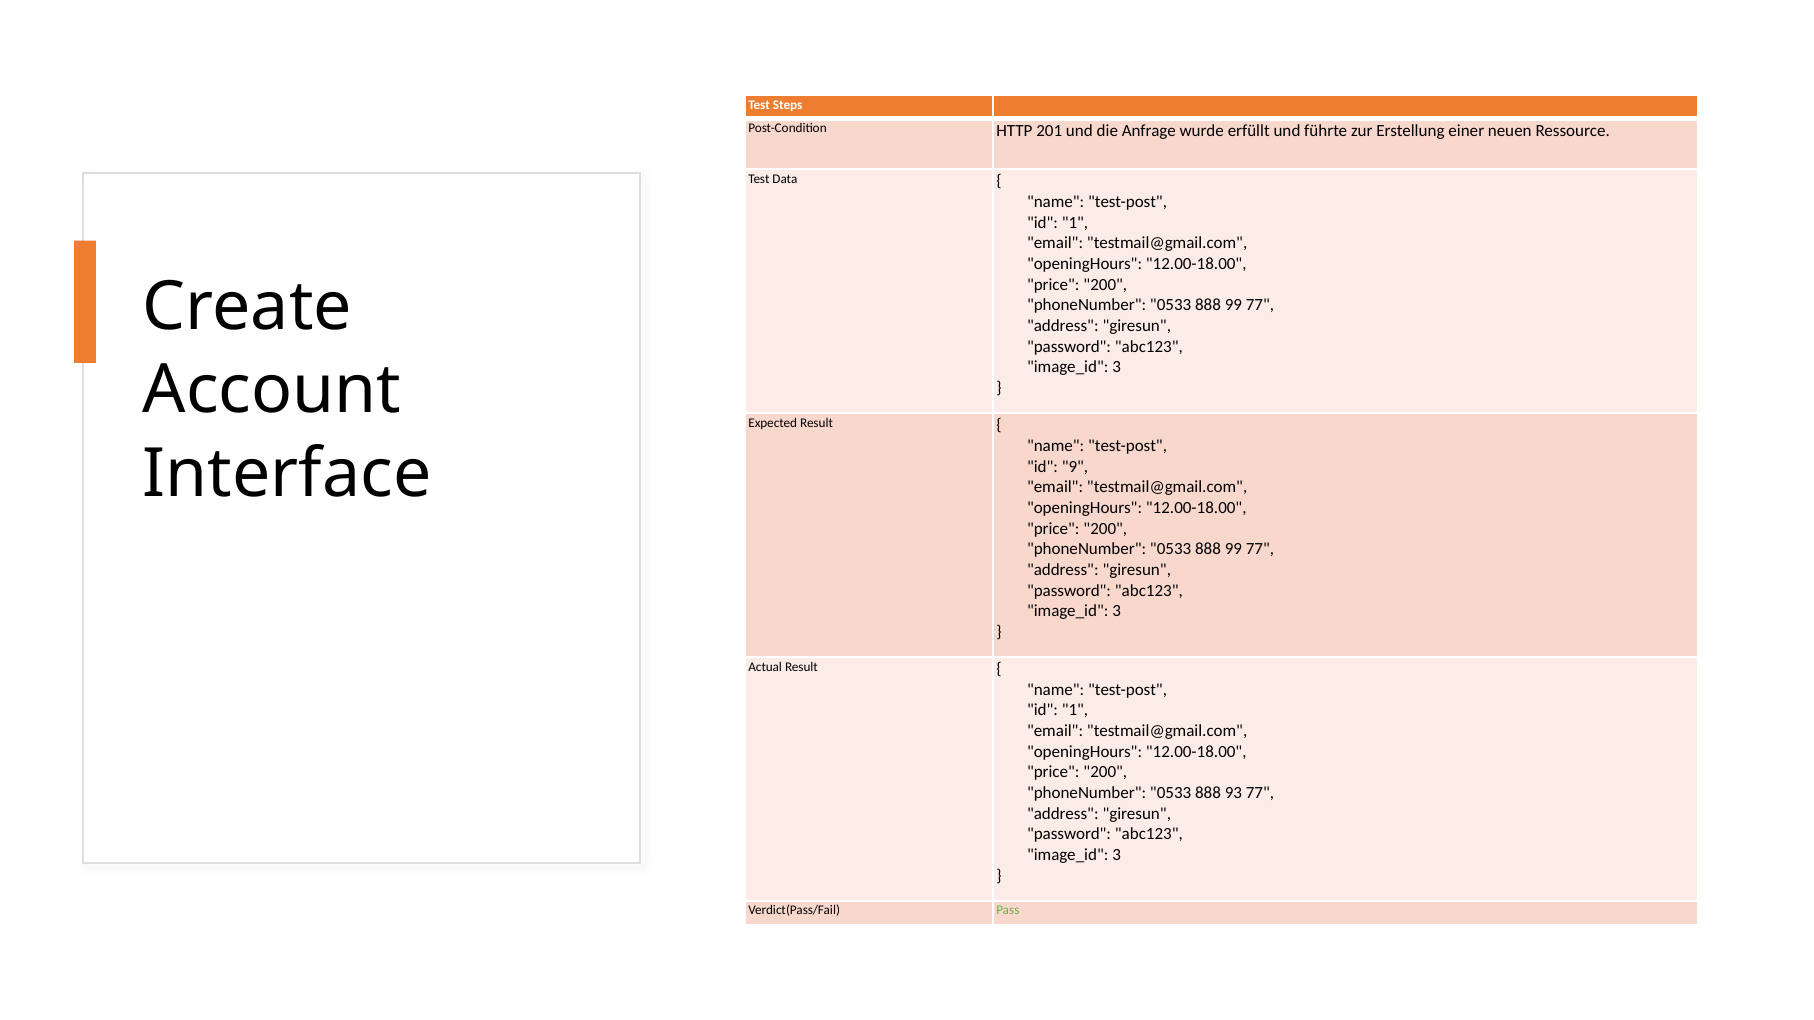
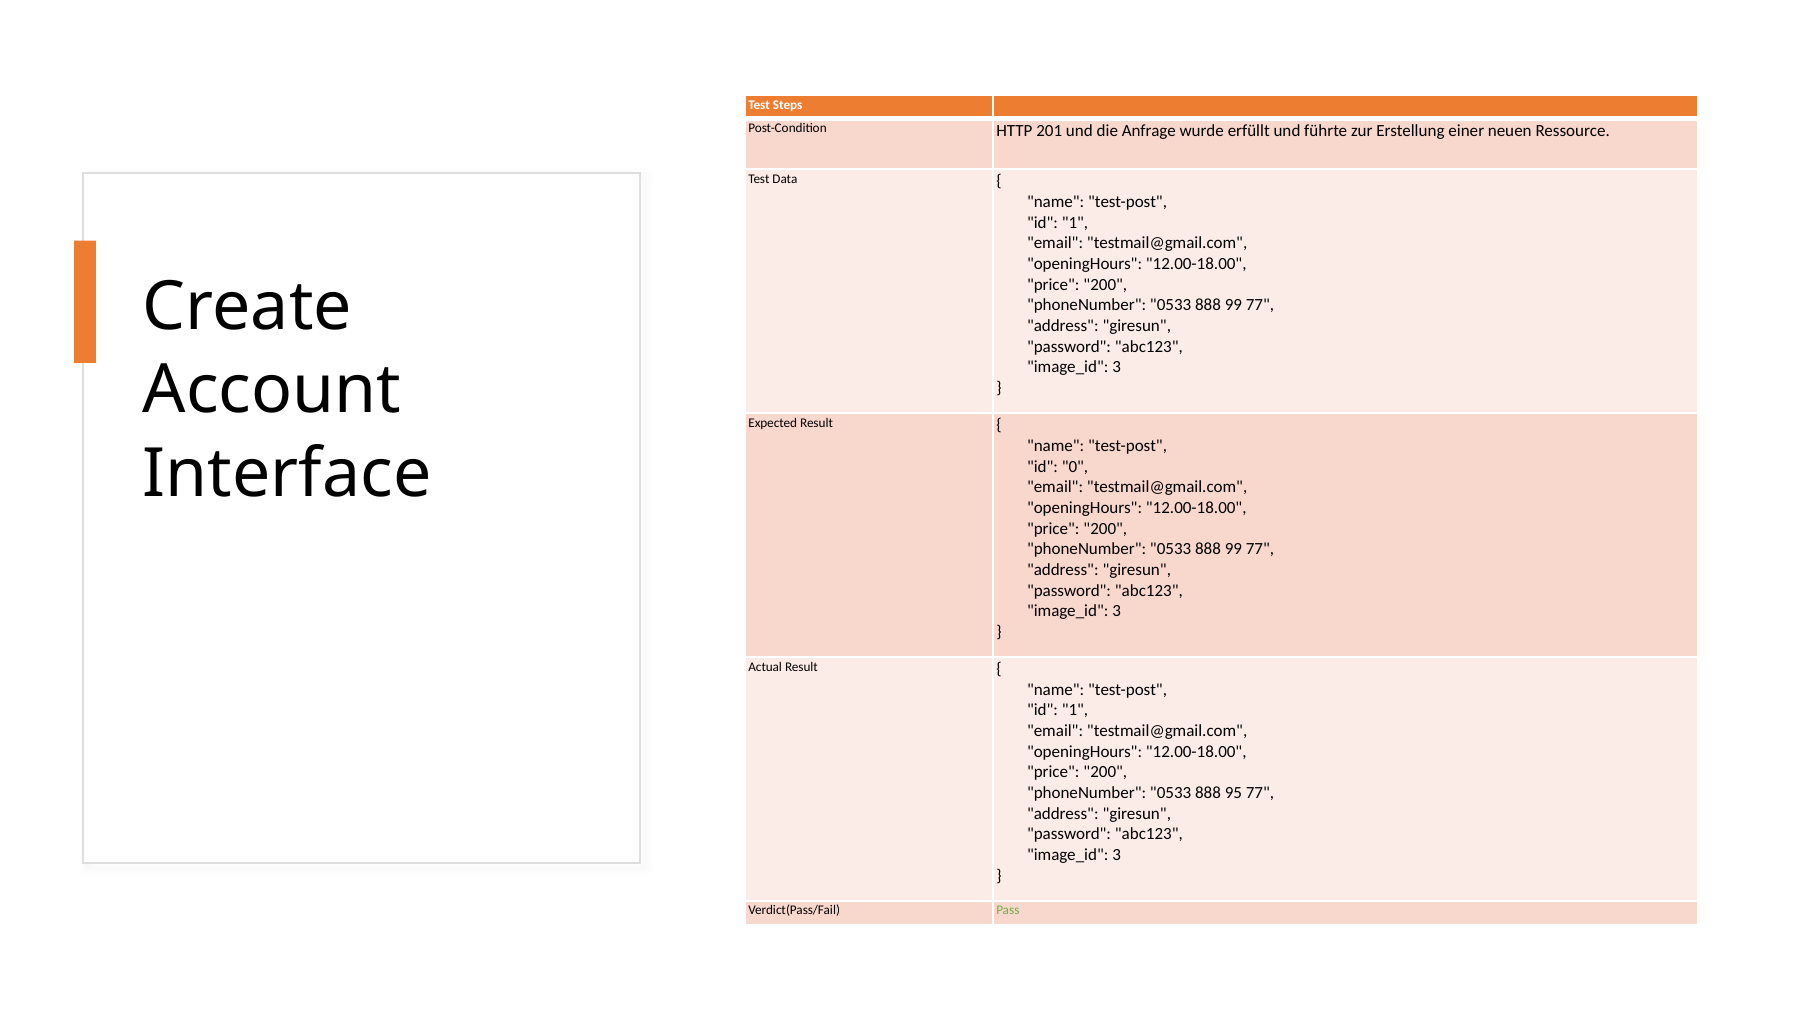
9: 9 -> 0 (1075, 467)
93: 93 -> 95 (1233, 793)
